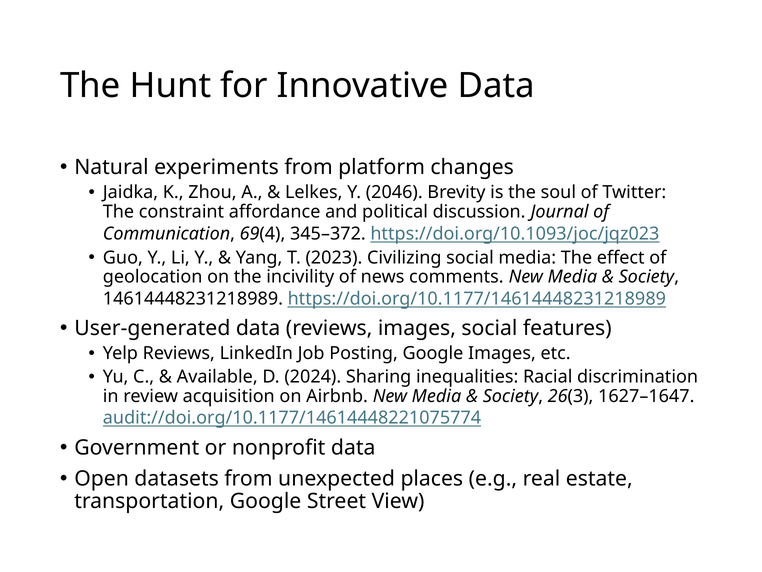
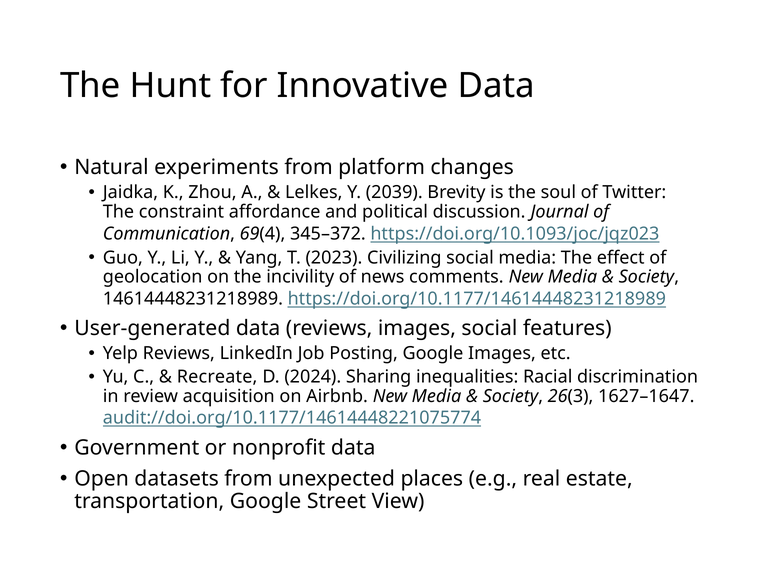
2046: 2046 -> 2039 (394, 192)
Available: Available -> Recreate (217, 377)
